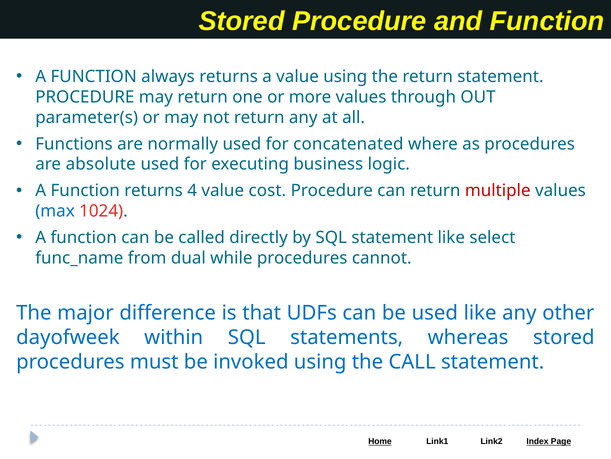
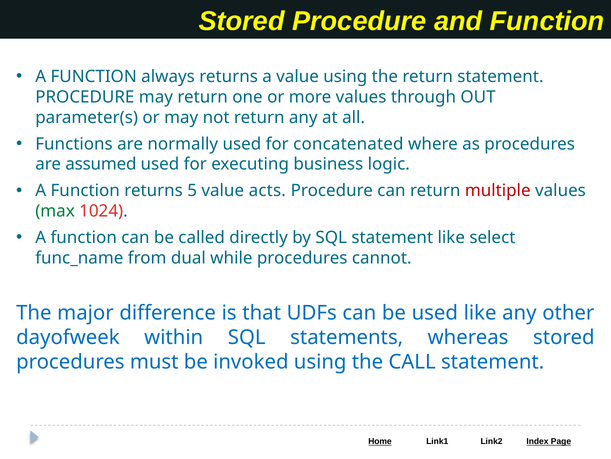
absolute: absolute -> assumed (101, 164)
4: 4 -> 5 (192, 191)
cost: cost -> acts (267, 191)
max colour: blue -> green (55, 211)
